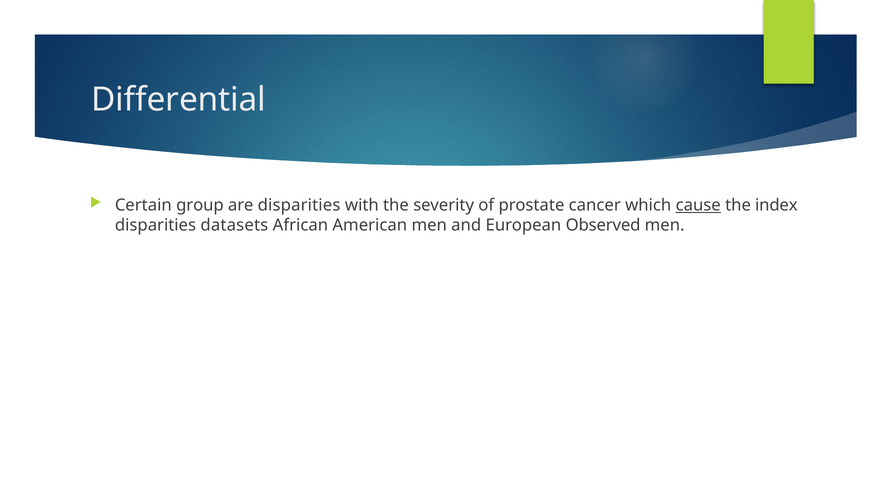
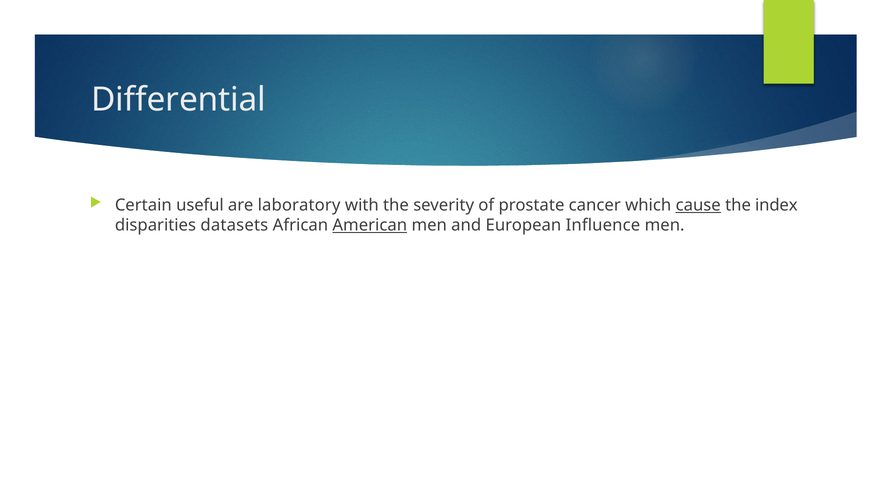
group: group -> useful (200, 205)
are disparities: disparities -> laboratory (299, 205)
American underline: none -> present (370, 225)
Observed: Observed -> Influence (603, 225)
